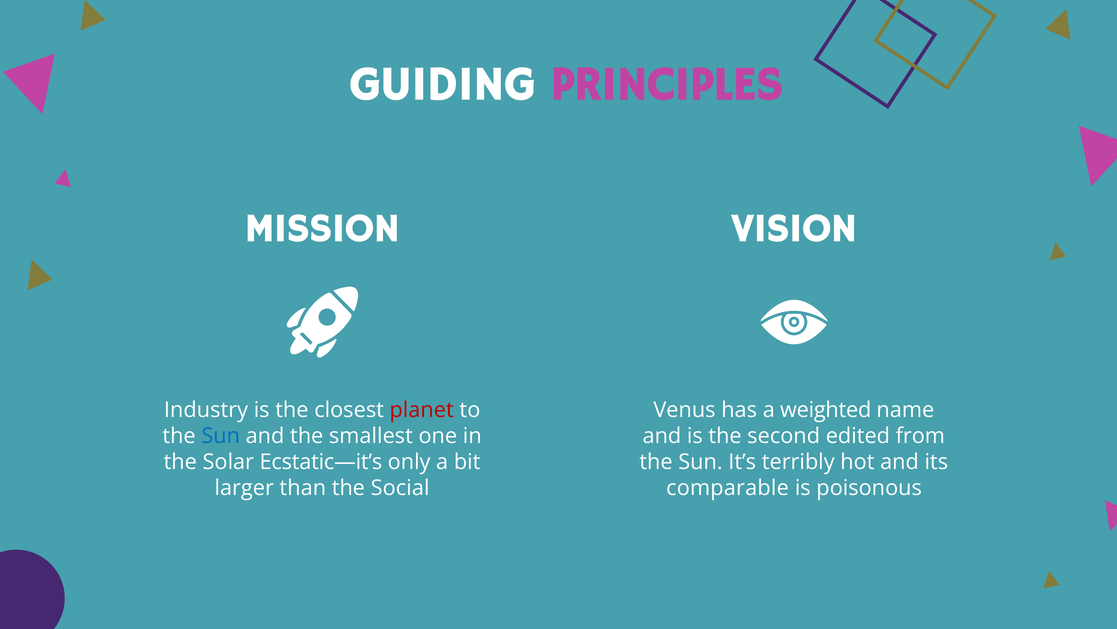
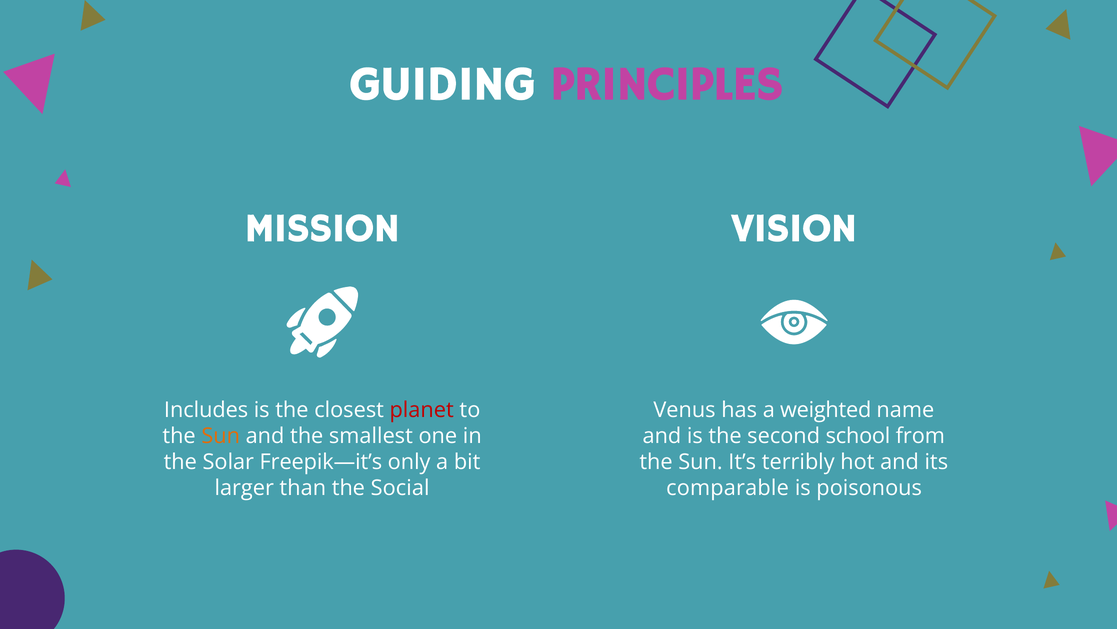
Industry: Industry -> Includes (206, 409)
Sun colour: blue -> orange (221, 435)
edited: edited -> school (858, 435)
Ecstatic—it’s: Ecstatic—it’s -> Freepik—it’s (321, 462)
